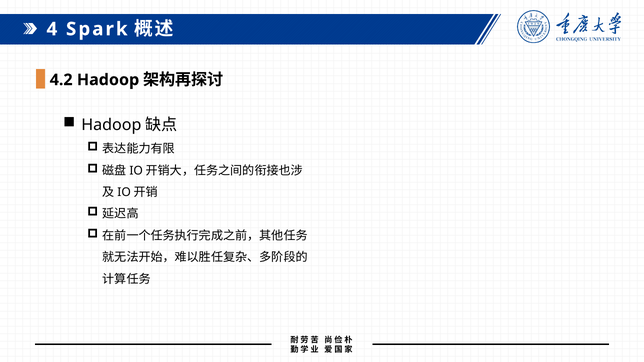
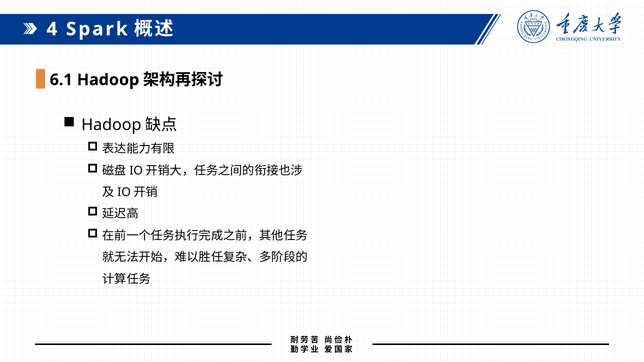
4.2: 4.2 -> 6.1 (61, 80)
